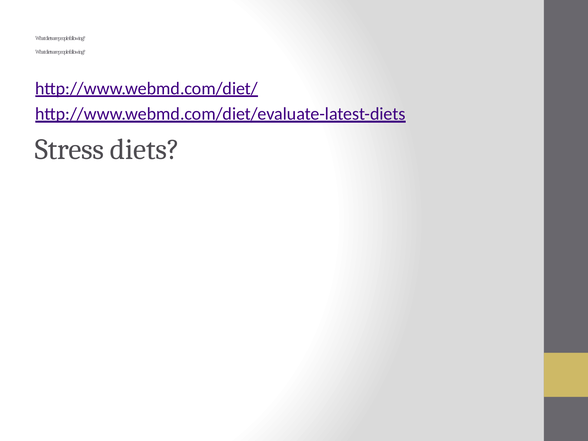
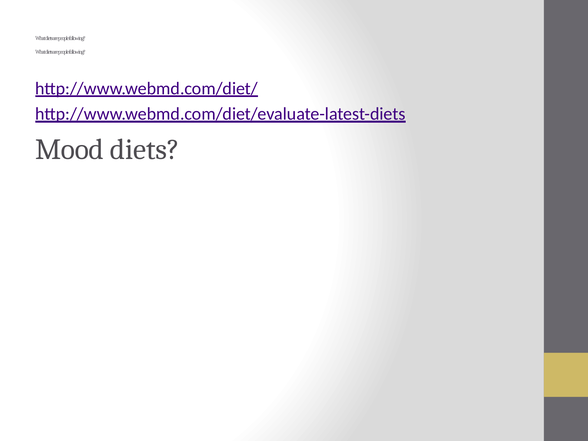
Stress: Stress -> Mood (69, 149)
